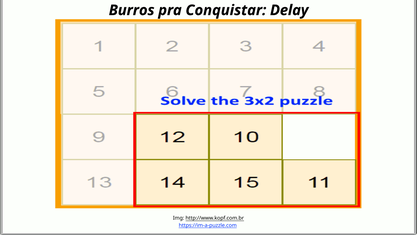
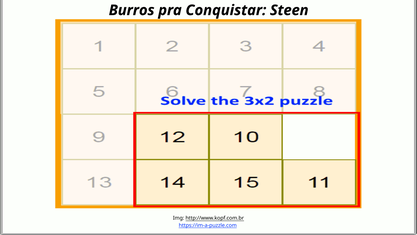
Delay: Delay -> Steen (289, 10)
